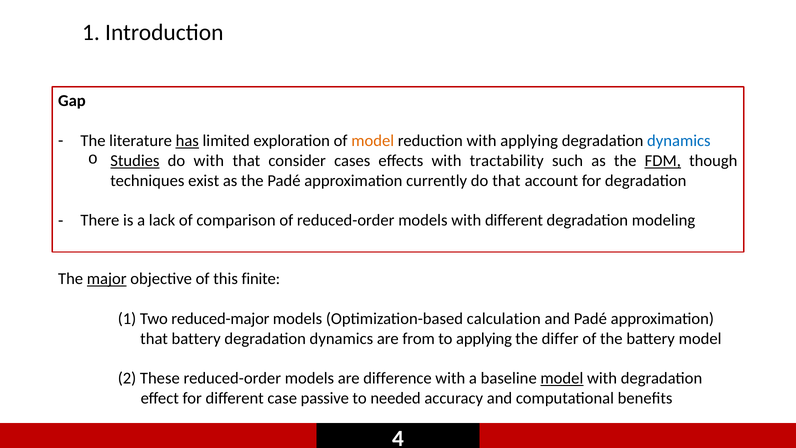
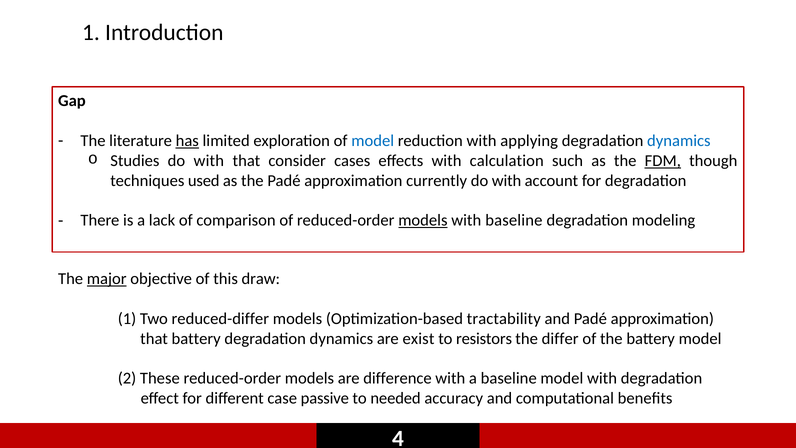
model colour: orange -> blue (373, 141)
Studies underline: present -> none (135, 161)
tractability: tractability -> calculation (507, 161)
exist: exist -> used (204, 180)
currently do that: that -> with (507, 180)
models underline: none -> present (423, 220)
with different: different -> baseline (514, 220)
finite: finite -> draw (261, 279)
reduced-major: reduced-major -> reduced-differ (220, 318)
calculation: calculation -> tractability (504, 318)
from: from -> exist (418, 338)
to applying: applying -> resistors (484, 338)
model underline: present -> none (562, 378)
